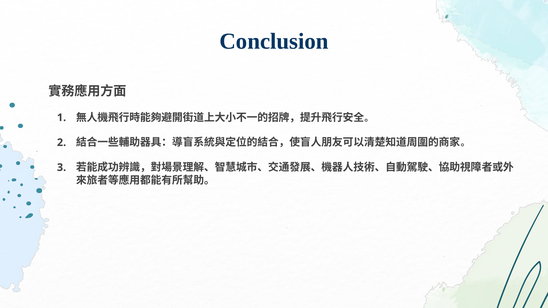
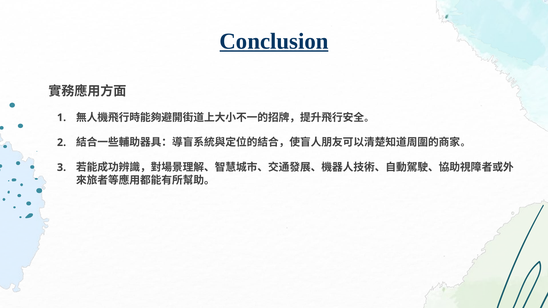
Conclusion underline: none -> present (274, 41)
